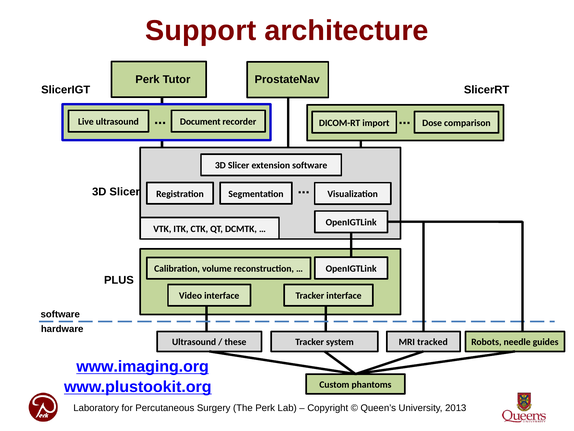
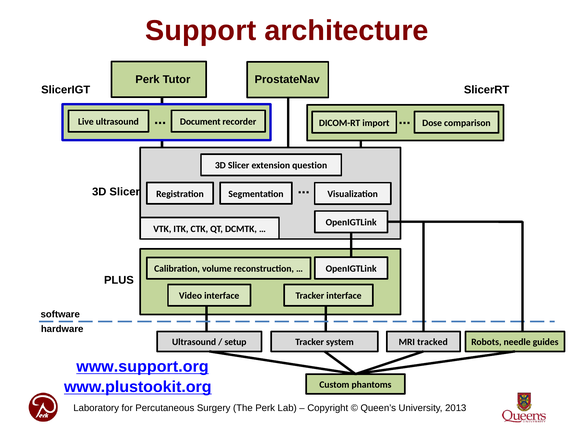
extension software: software -> question (310, 165)
these: these -> setup (235, 342)
www.imaging.org: www.imaging.org -> www.support.org (142, 366)
